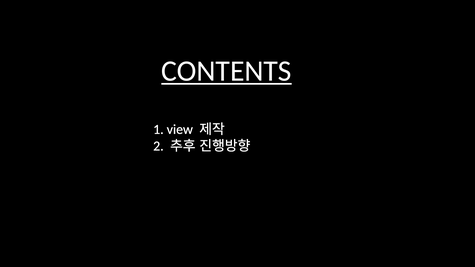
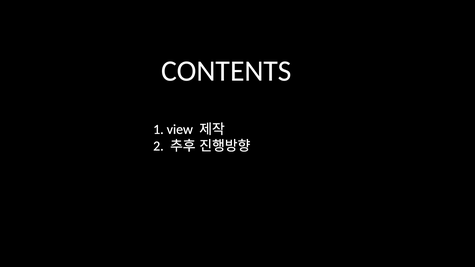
CONTENTS underline: present -> none (226, 71)
